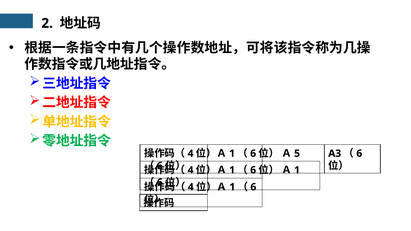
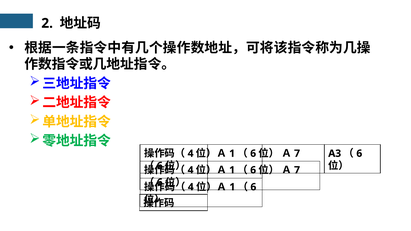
5: 5 -> 7 (297, 154)
1: 1 -> 7 (297, 170)
